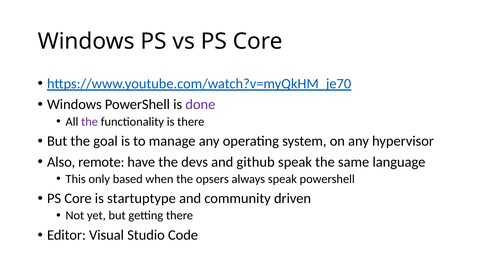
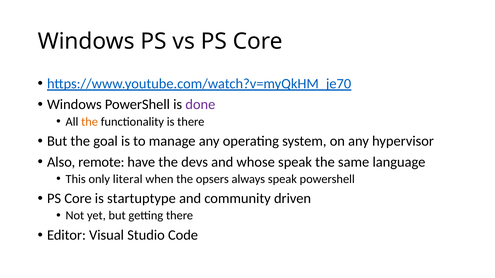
the colour: purple -> orange (90, 122)
github: github -> whose (256, 162)
based: based -> literal (128, 179)
